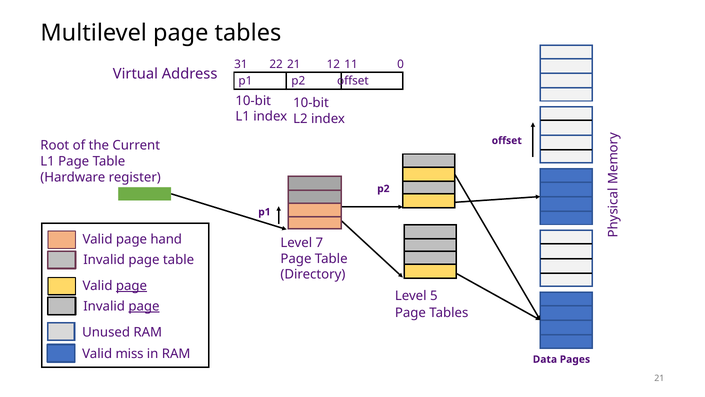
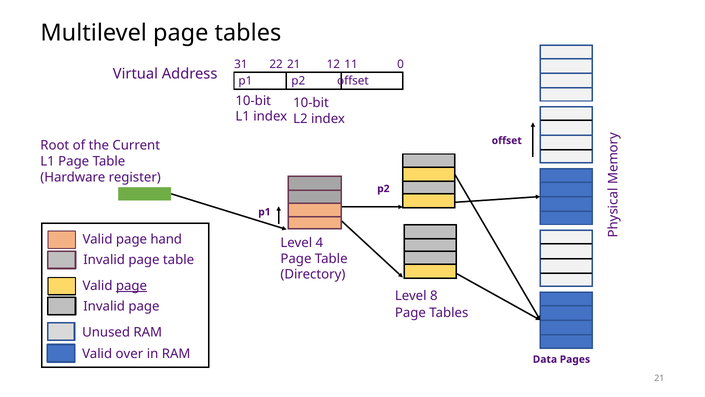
7: 7 -> 4 (319, 243)
5: 5 -> 8 (434, 295)
page underline: present -> none (144, 306)
miss: miss -> over (129, 353)
